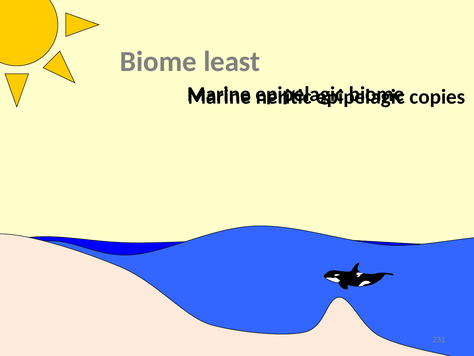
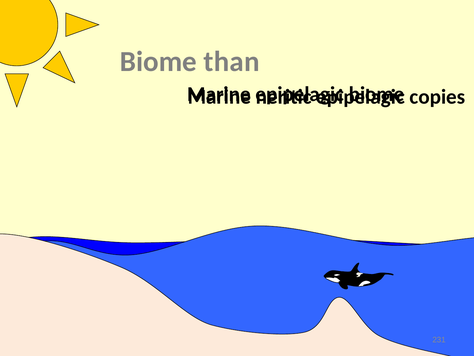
least: least -> than (232, 61)
